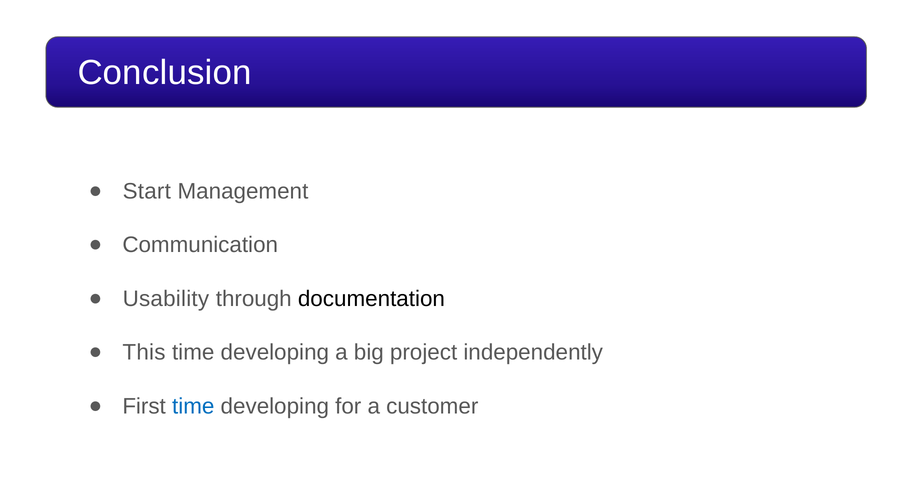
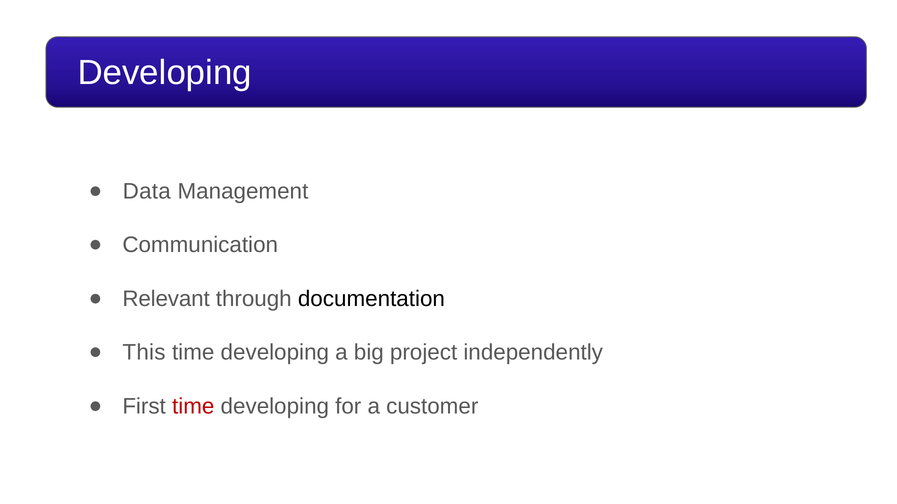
Conclusion: Conclusion -> Developing (165, 73)
Start: Start -> Data (147, 192)
Usability: Usability -> Relevant (166, 299)
time colour: blue -> red (193, 407)
